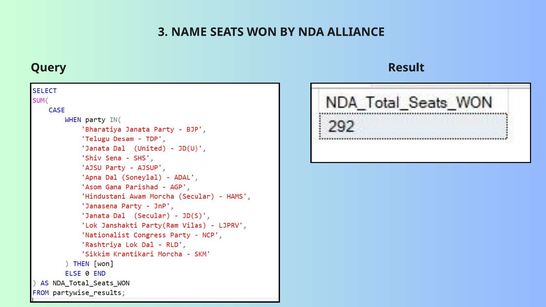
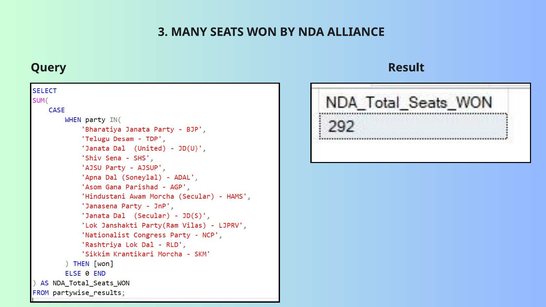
NAME: NAME -> MANY (189, 32)
